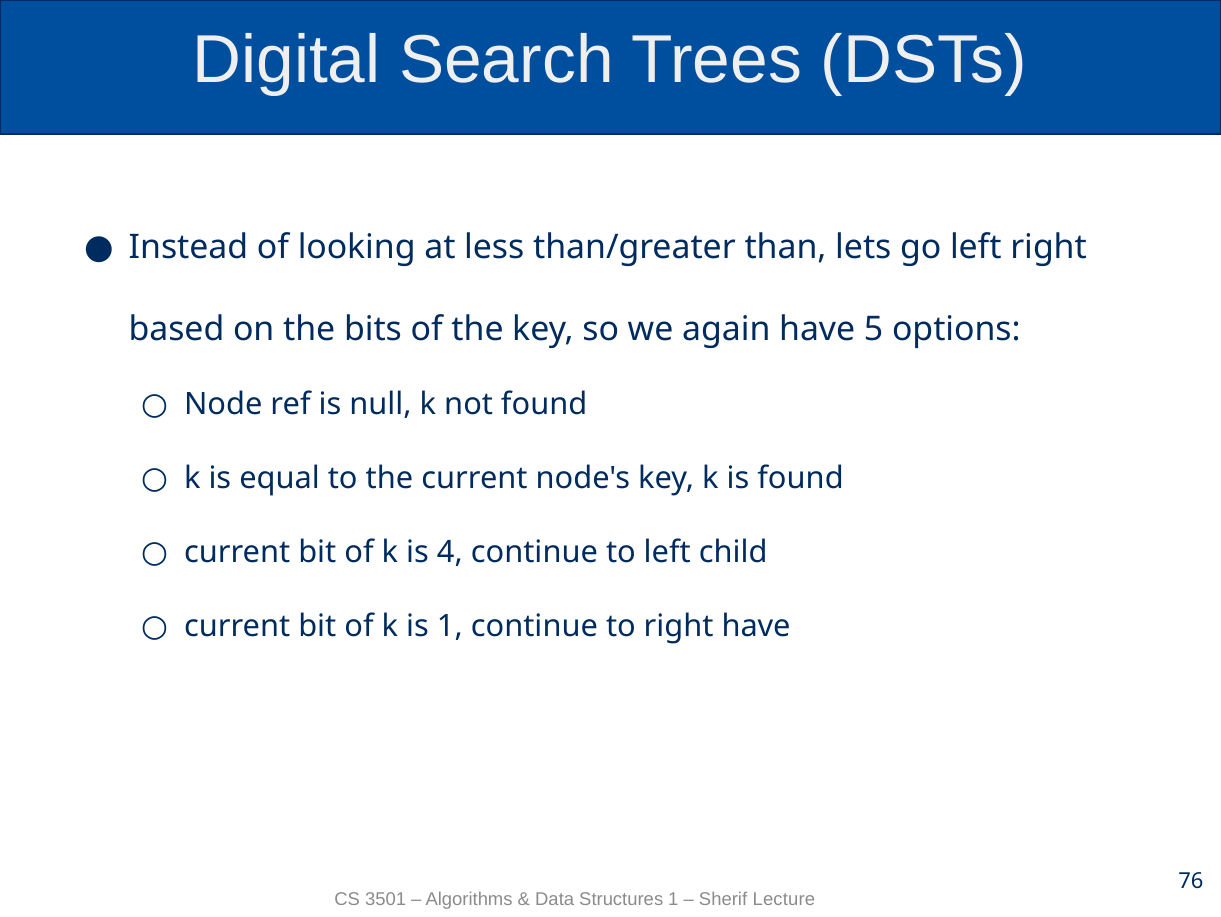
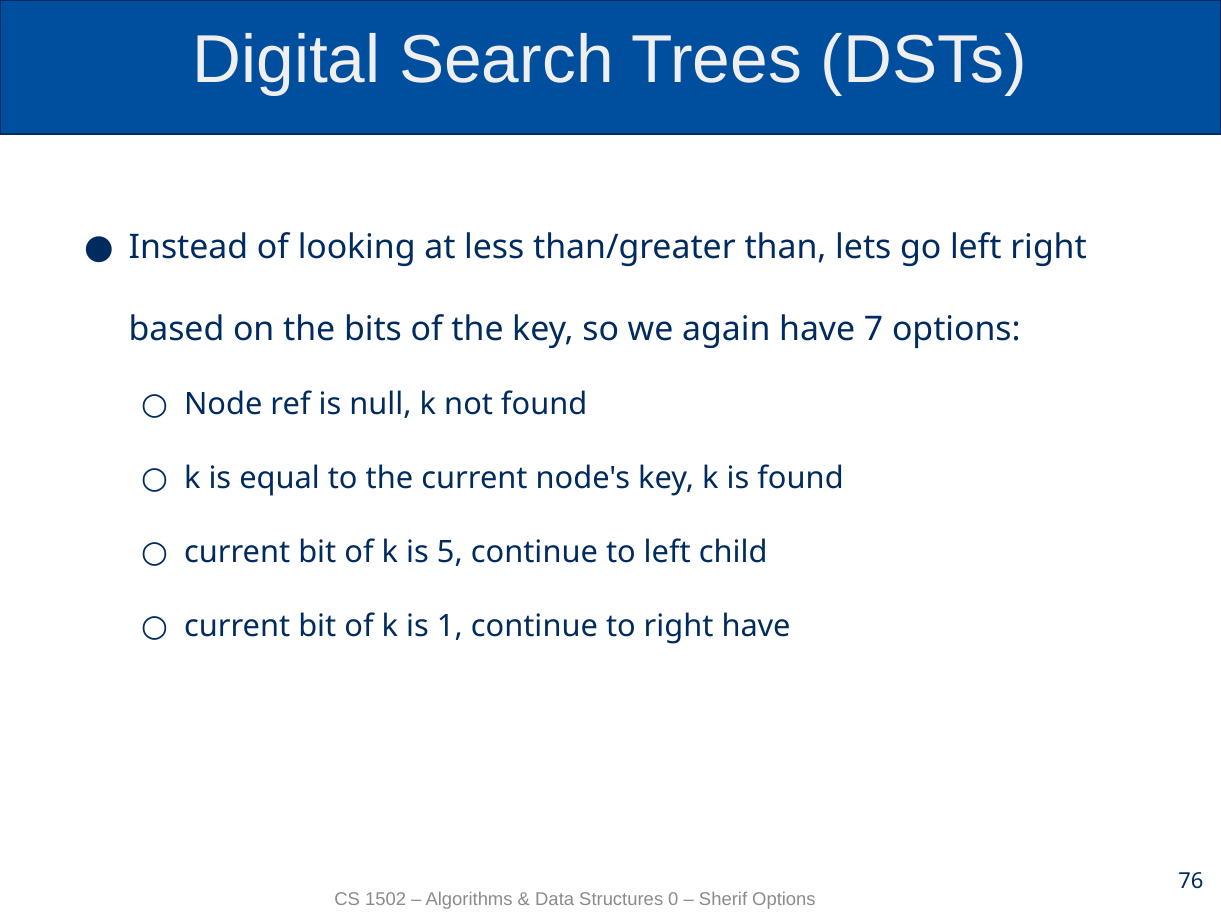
5: 5 -> 7 (874, 329)
4: 4 -> 5 (450, 552)
3501: 3501 -> 1502 (386, 898)
Structures 1: 1 -> 0 (673, 898)
Sherif Lecture: Lecture -> Options (784, 898)
